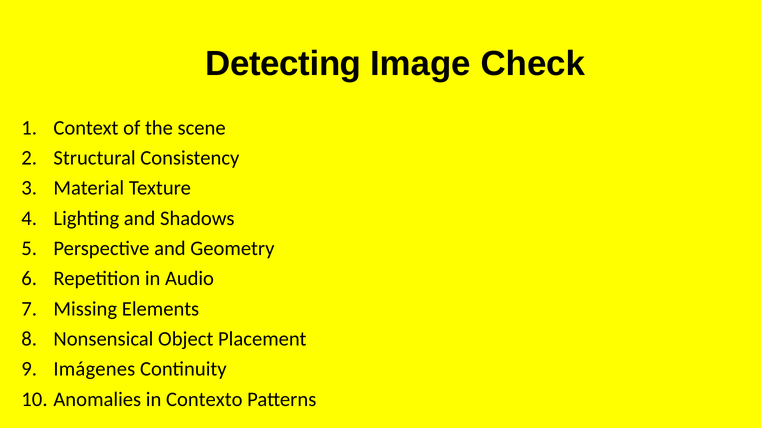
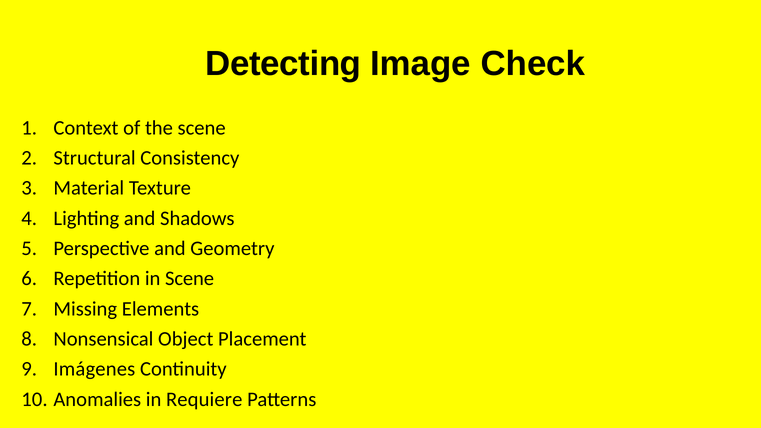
in Audio: Audio -> Scene (190, 279)
Contexto: Contexto -> Requiere (204, 399)
